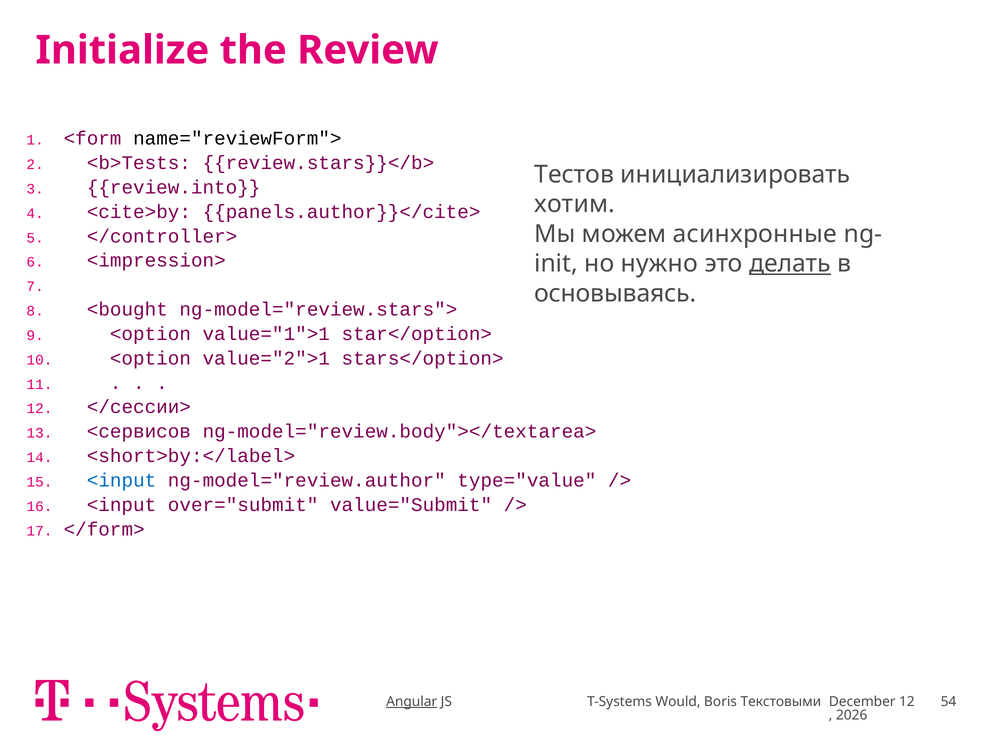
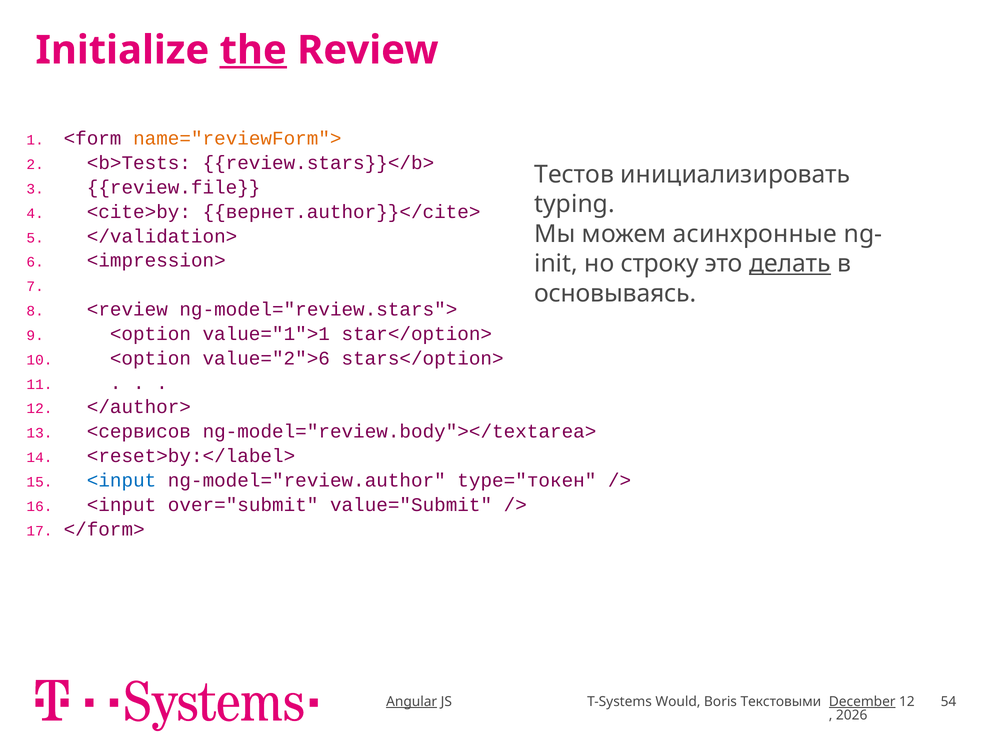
the underline: none -> present (253, 50)
name="reviewForm"> colour: black -> orange (237, 139)
review.into: review.into -> review.file (174, 187)
хотим: хотим -> typing (575, 204)
panels.author}}</cite>: panels.author}}</cite> -> вернет.author}}</cite> (342, 212)
</controller>: </controller> -> </validation> (162, 236)
нужно: нужно -> строку (660, 264)
<bought: <bought -> <review (127, 310)
value="2">1: value="2">1 -> value="2">6 (266, 358)
</сессии>: </сессии> -> </author> (139, 407)
<short>by:</label>: <short>by:</label> -> <reset>by:</label> (191, 456)
type="value: type="value -> type="токен (527, 480)
December underline: none -> present (862, 702)
